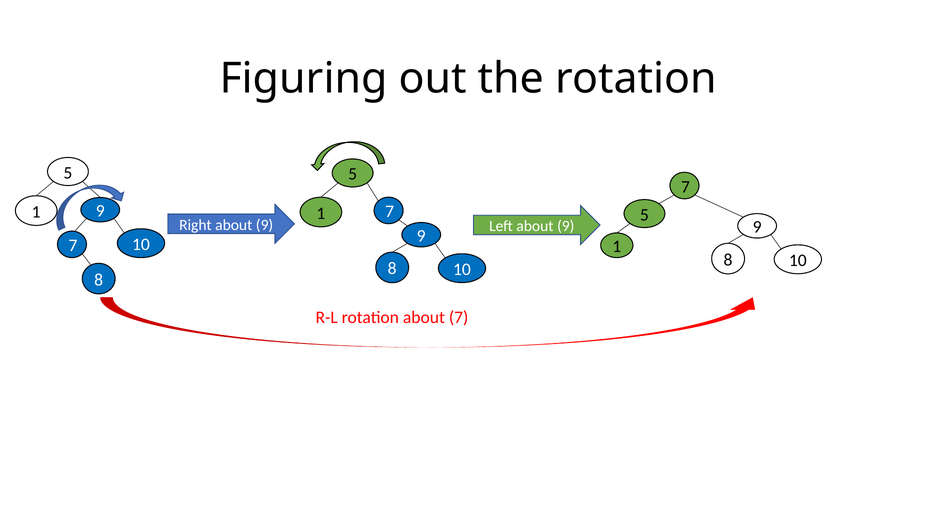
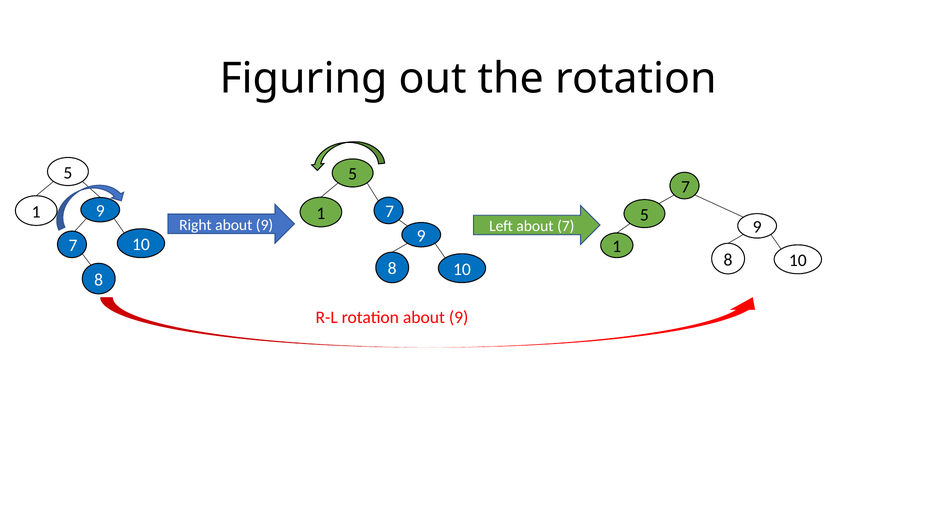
Left about 9: 9 -> 7 (566, 226)
rotation about 7: 7 -> 9 (459, 318)
